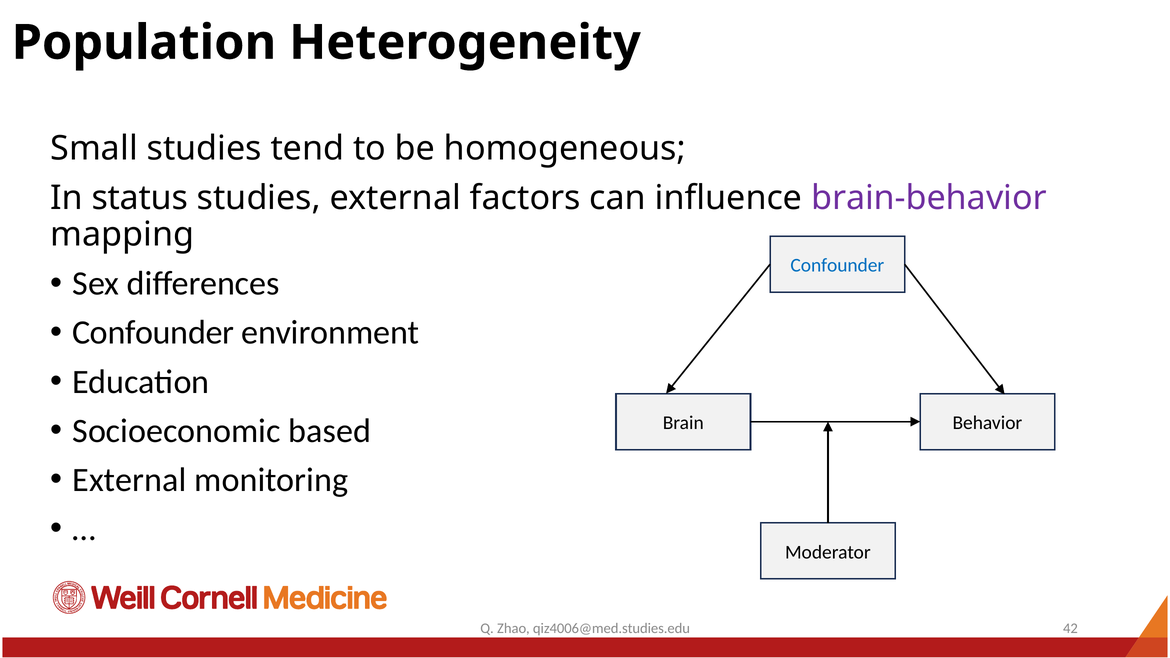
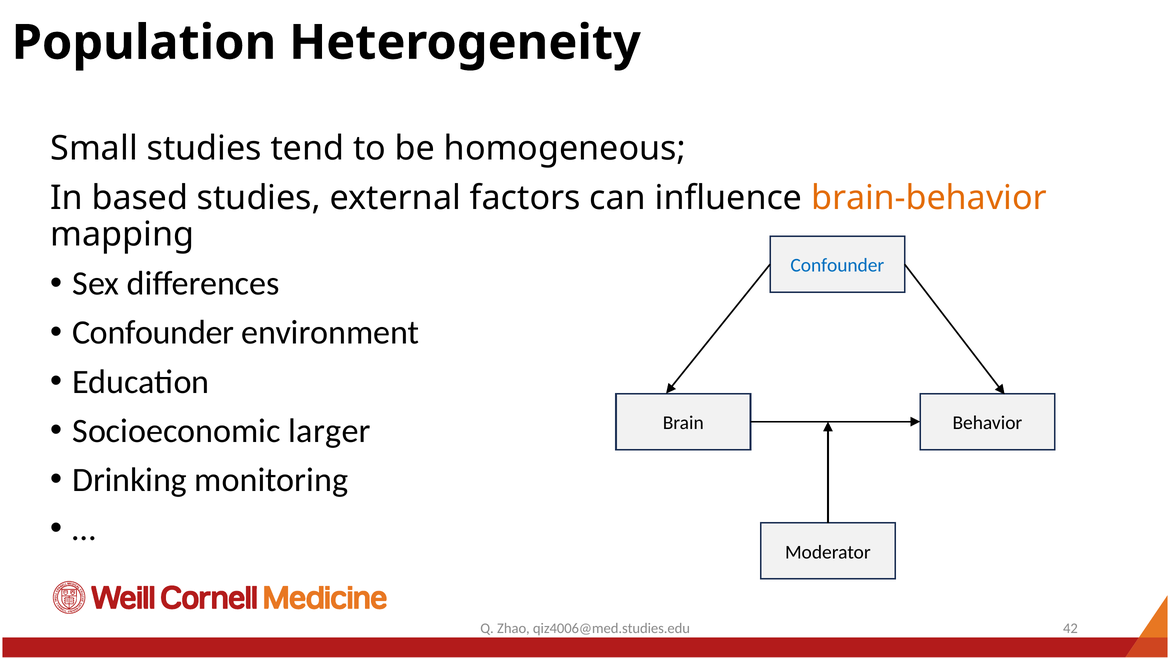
status: status -> based (140, 198)
brain-behavior colour: purple -> orange (929, 198)
based: based -> larger (329, 431)
External: External -> Drinking (130, 480)
